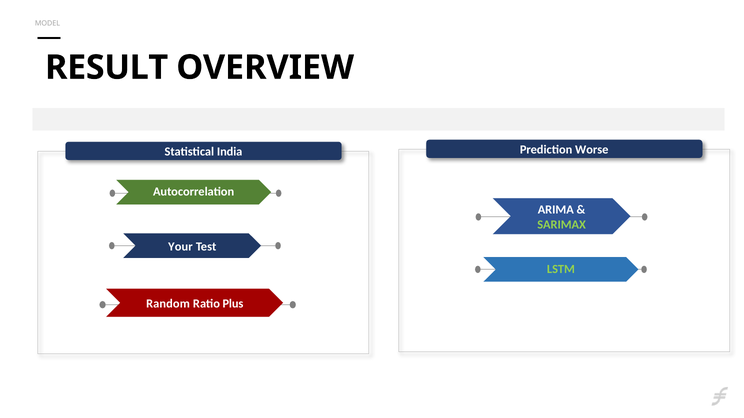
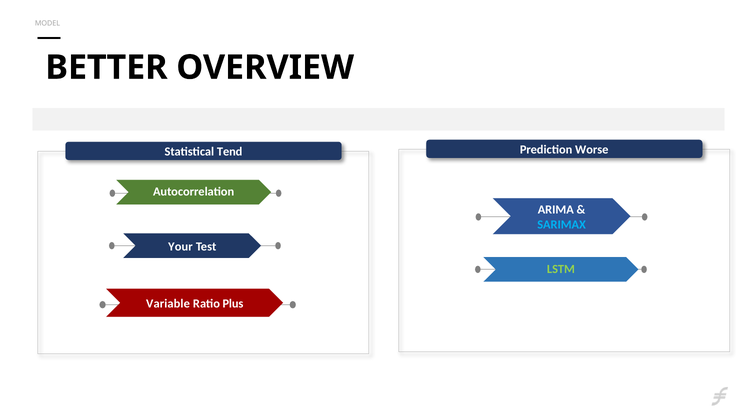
RESULT: RESULT -> BETTER (106, 68)
India: India -> Tend (230, 152)
SARIMAX colour: light green -> light blue (562, 225)
Random: Random -> Variable (168, 304)
